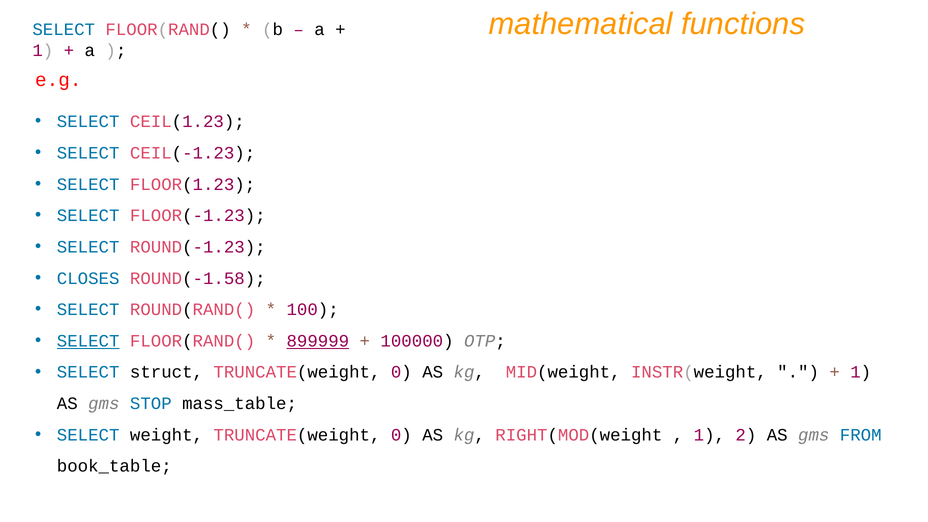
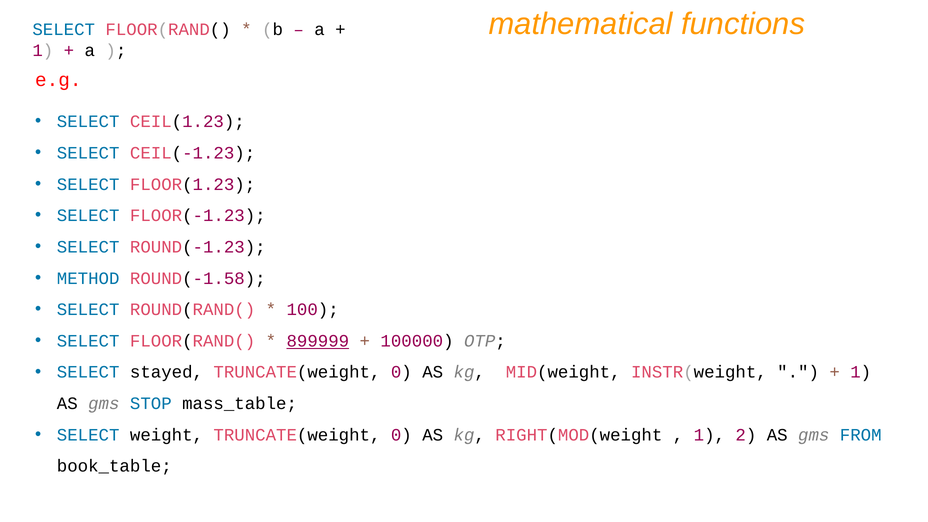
CLOSES: CLOSES -> METHOD (88, 278)
SELECT underline: present -> none (88, 341)
struct: struct -> stayed (166, 372)
